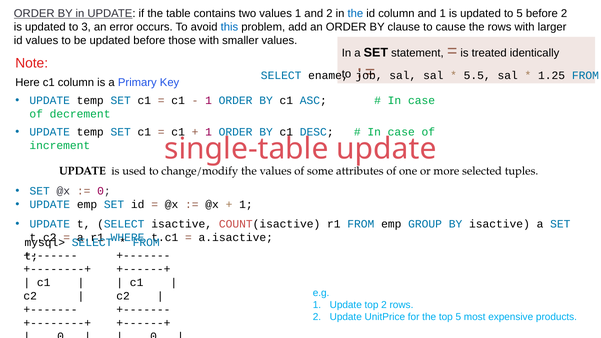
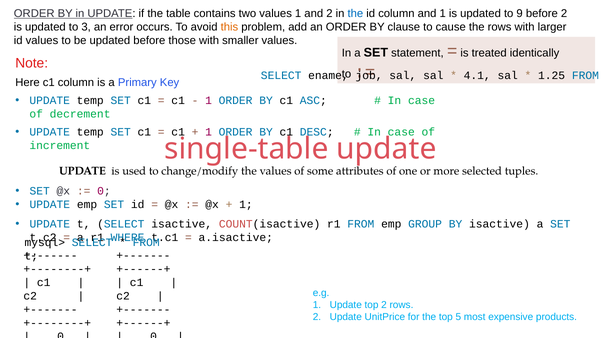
to 5: 5 -> 9 (520, 13)
this colour: blue -> orange (229, 27)
5.5: 5.5 -> 4.1 (477, 75)
